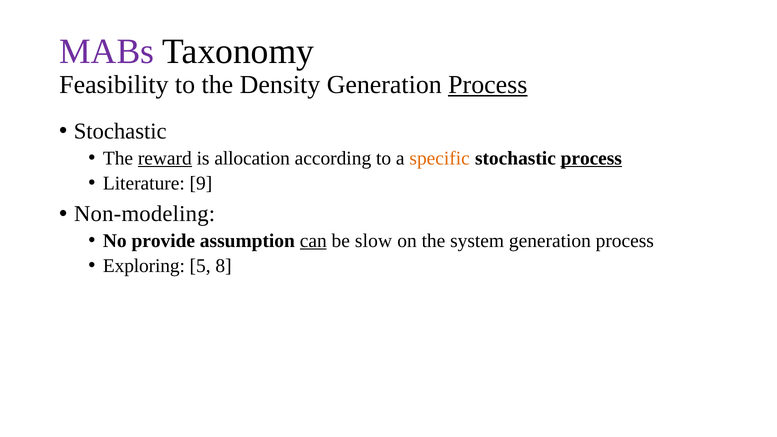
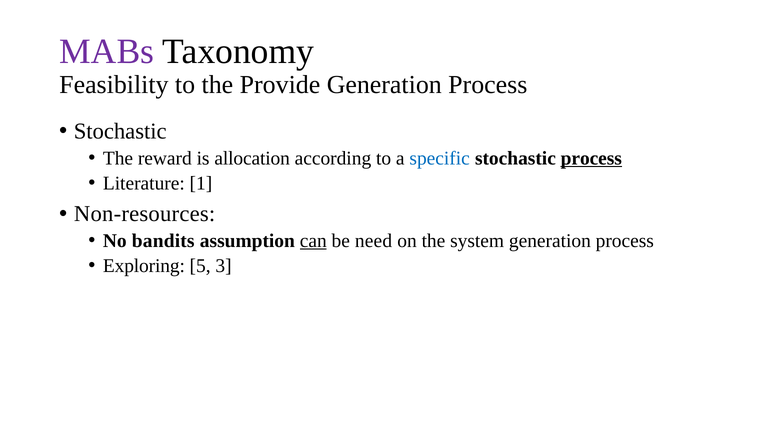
Density: Density -> Provide (280, 85)
Process underline: present -> none (488, 85)
reward underline: present -> none (165, 158)
specific colour: orange -> blue (440, 158)
9: 9 -> 1 (201, 183)
Non-modeling: Non-modeling -> Non-resources (145, 214)
provide: provide -> bandits (163, 241)
slow: slow -> need (374, 241)
8: 8 -> 3 (224, 266)
